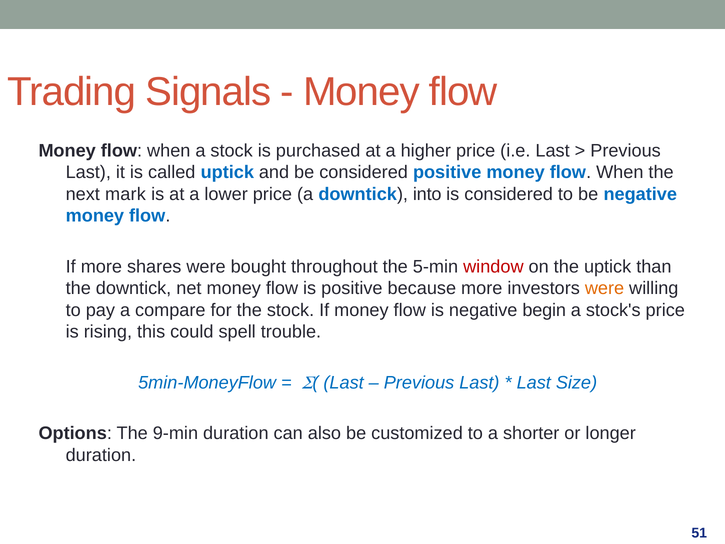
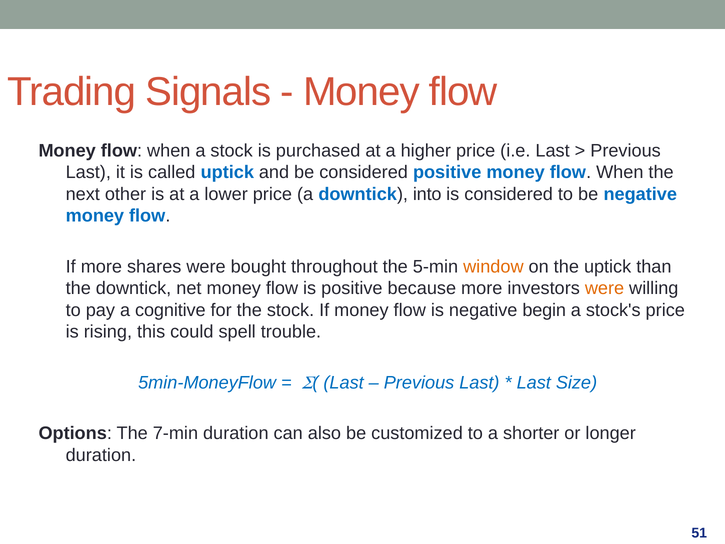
mark: mark -> other (126, 194)
window colour: red -> orange (493, 267)
compare: compare -> cognitive (170, 310)
9-min: 9-min -> 7-min (175, 433)
